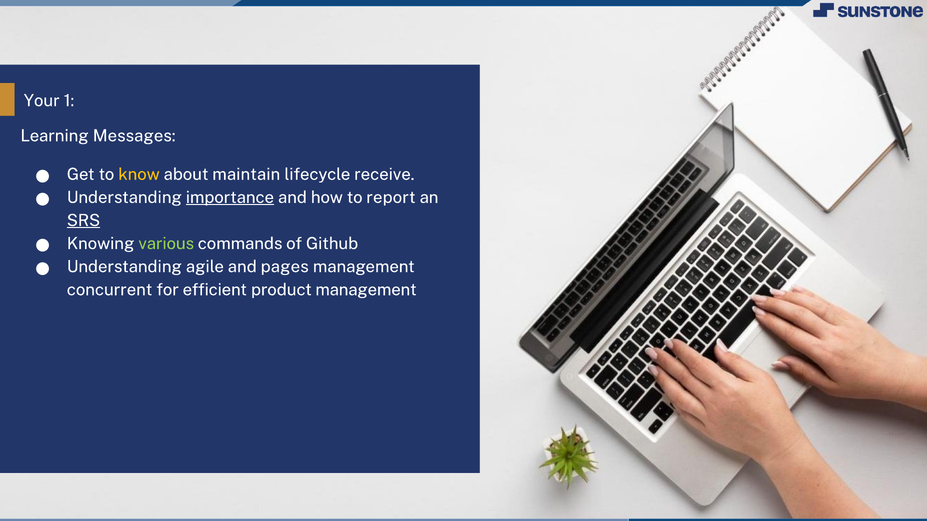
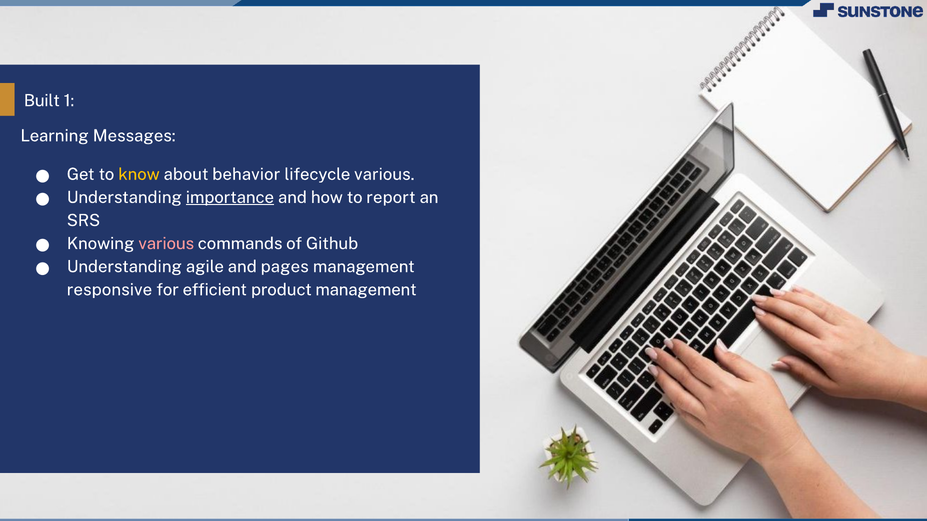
Your: Your -> Built (42, 101)
maintain: maintain -> behavior (246, 174)
lifecycle receive: receive -> various (384, 174)
SRS underline: present -> none (83, 221)
various colour: light green -> pink (166, 244)
concurrent: concurrent -> responsive (109, 290)
